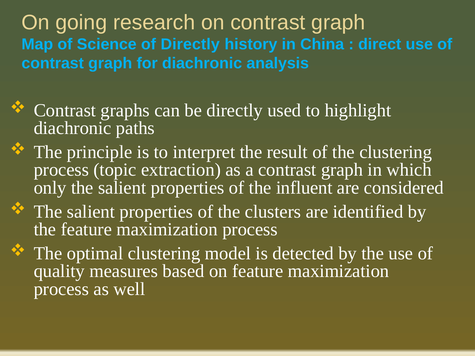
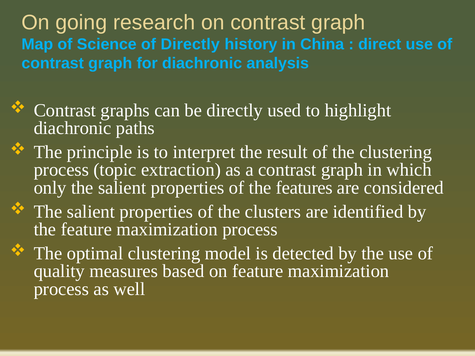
influent: influent -> features (304, 188)
